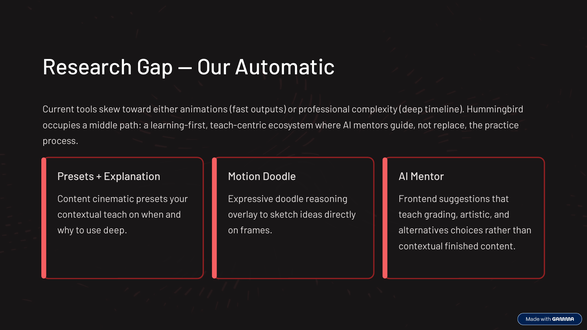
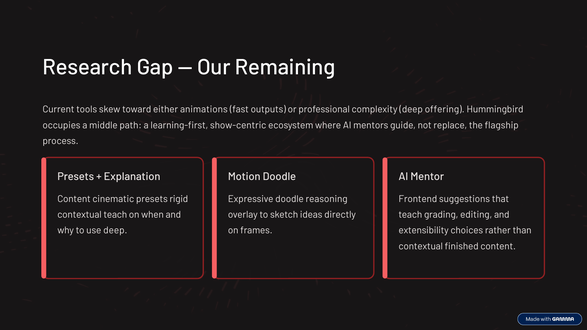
Automatic: Automatic -> Remaining (285, 67)
timeline: timeline -> offering (445, 109)
teach-centric: teach-centric -> show-centric (238, 125)
practice: practice -> flagship (502, 125)
your: your -> rigid (179, 199)
artistic: artistic -> editing (476, 215)
alternatives: alternatives -> extensibility (424, 231)
